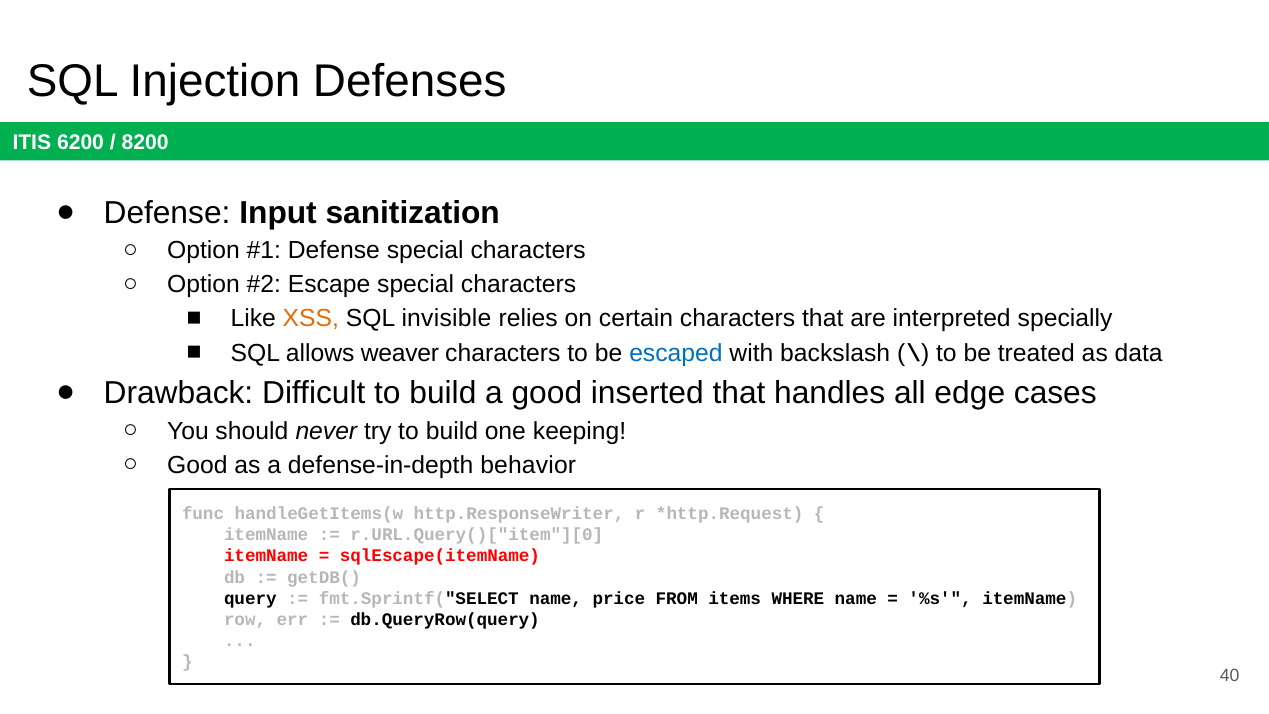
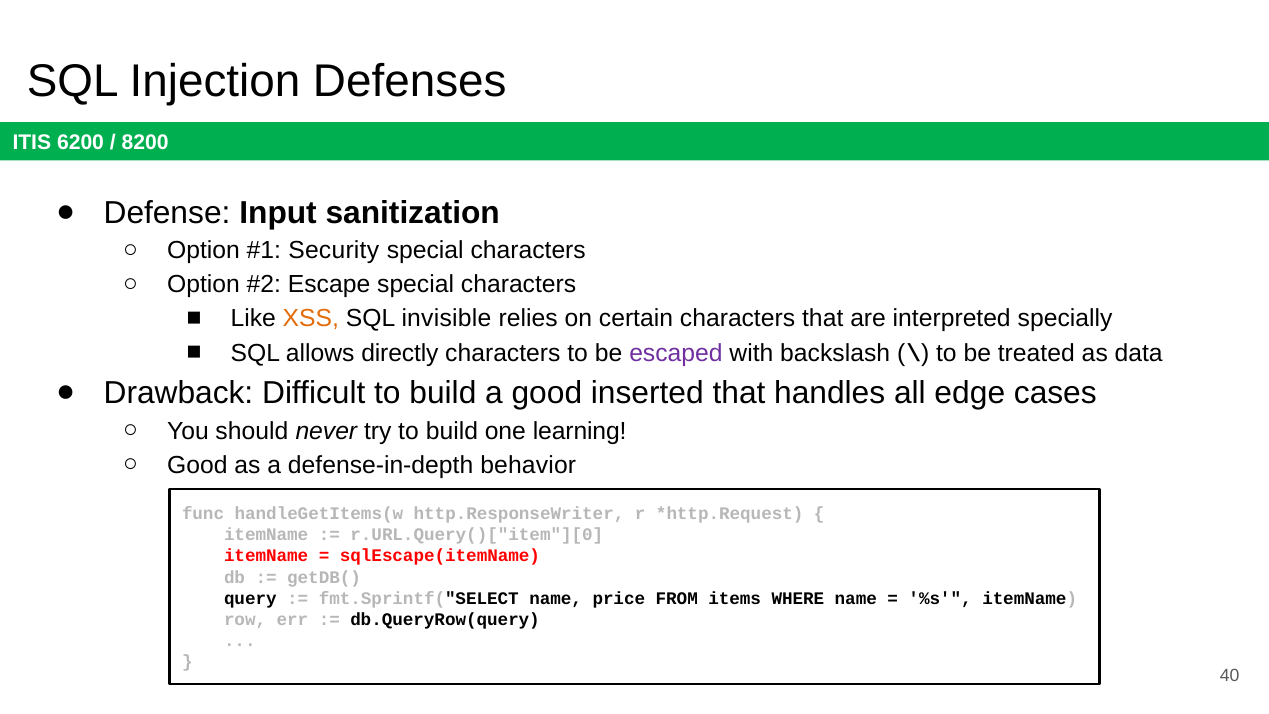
Defense: Defense -> Security (334, 251)
weaver: weaver -> directly (400, 353)
escaped colour: blue -> purple (676, 353)
keeping: keeping -> learning (580, 431)
